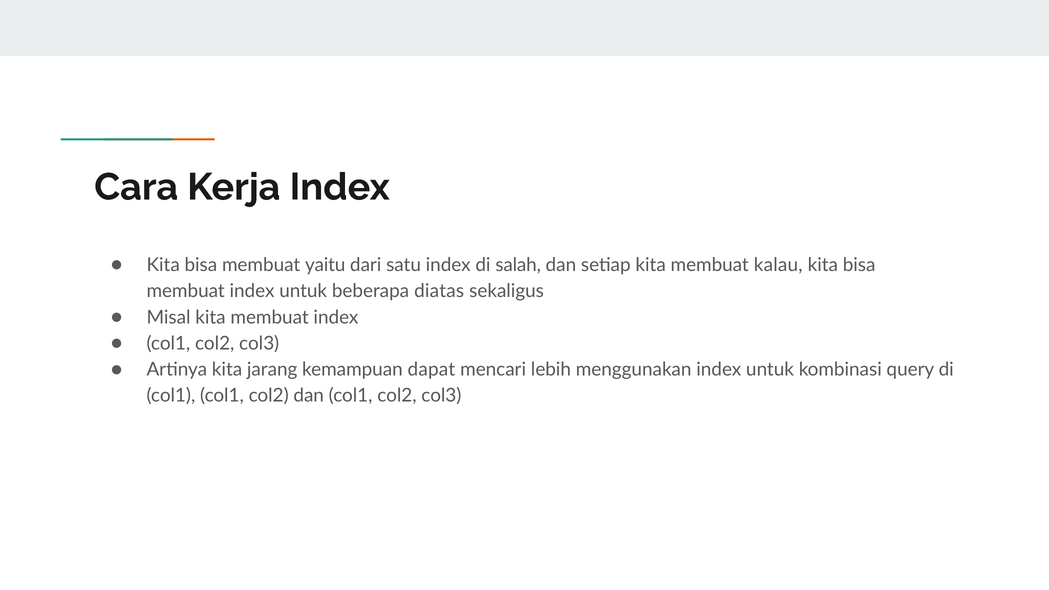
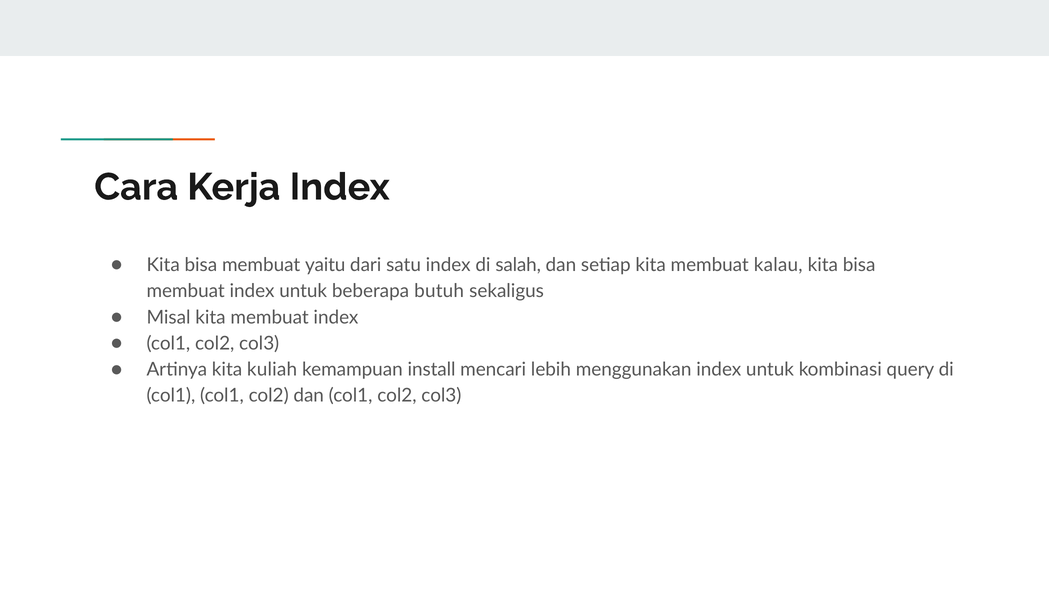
diatas: diatas -> butuh (439, 291)
jarang: jarang -> kuliah (272, 370)
dapat: dapat -> install (432, 370)
